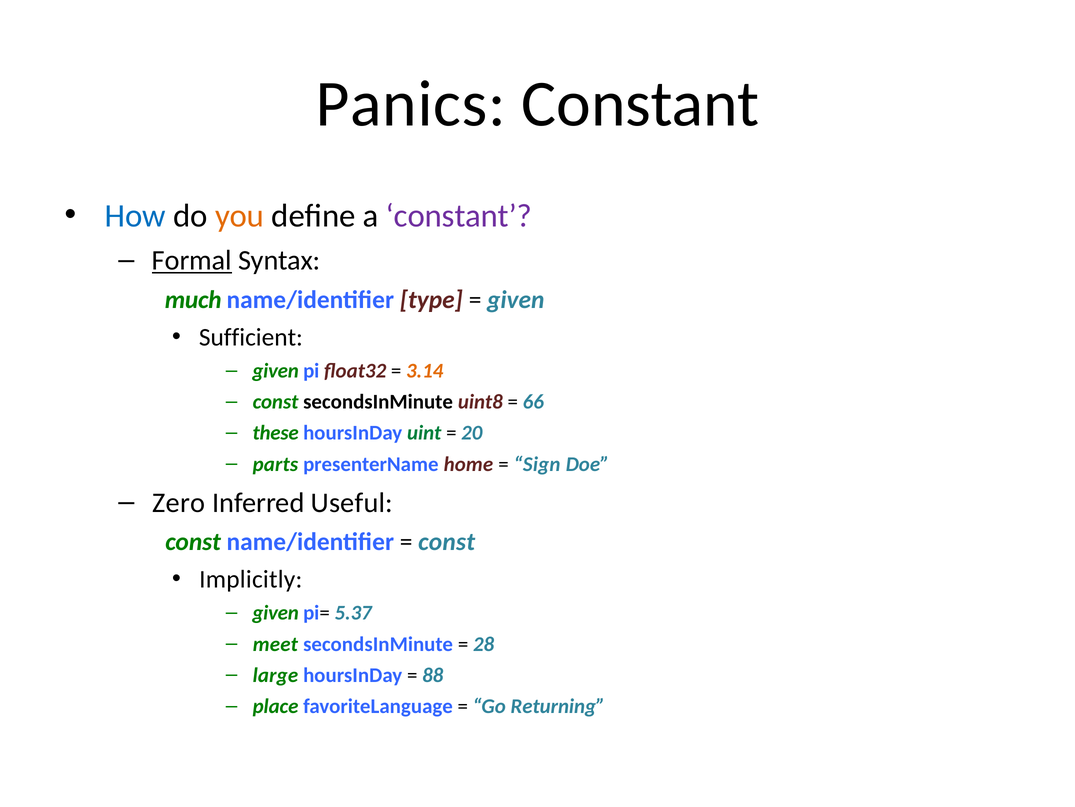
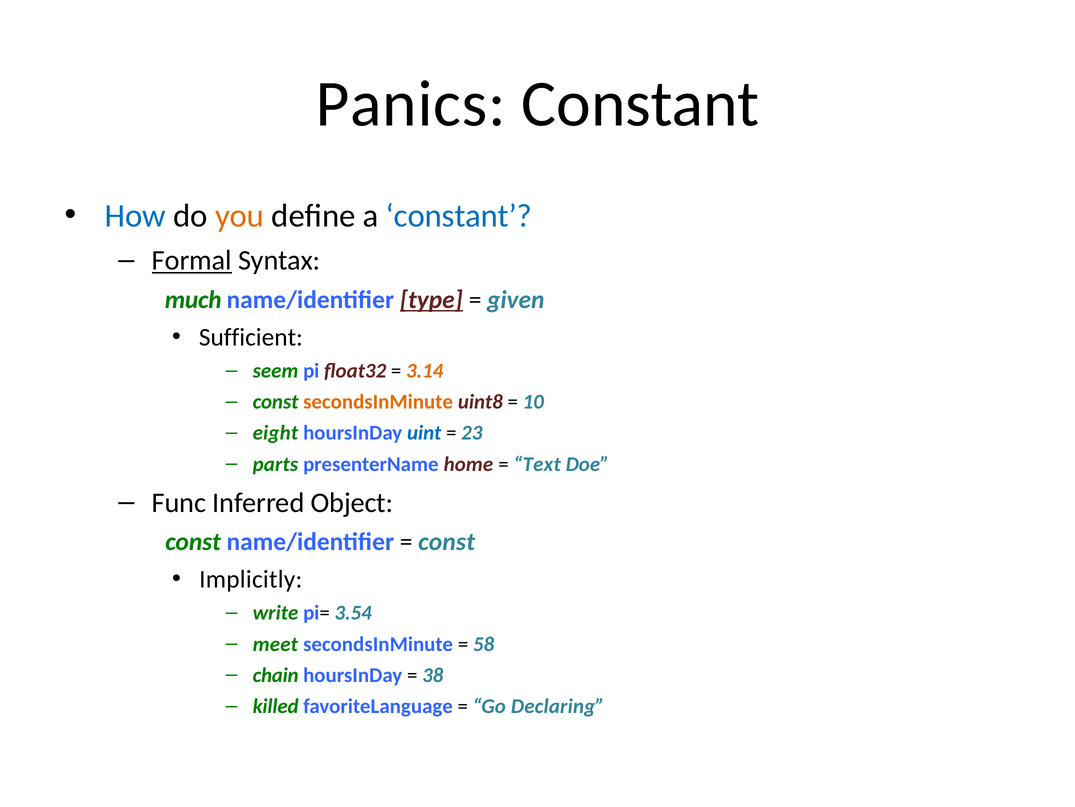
constant colour: purple -> blue (459, 216)
type underline: none -> present (431, 299)
given: given -> seem (275, 371)
secondsInMinute colour: black -> orange (378, 402)
66: 66 -> 10 (533, 402)
these: these -> eight (275, 433)
uint colour: green -> blue (424, 433)
20: 20 -> 23 (472, 433)
Sign: Sign -> Text (537, 464)
Zero: Zero -> Func (179, 502)
Useful: Useful -> Object (352, 502)
given: given -> write (275, 612)
5.37: 5.37 -> 3.54 (353, 612)
28: 28 -> 58 (484, 644)
large: large -> chain (276, 675)
88: 88 -> 38 (433, 675)
place: place -> killed (276, 706)
Returning: Returning -> Declaring (558, 706)
